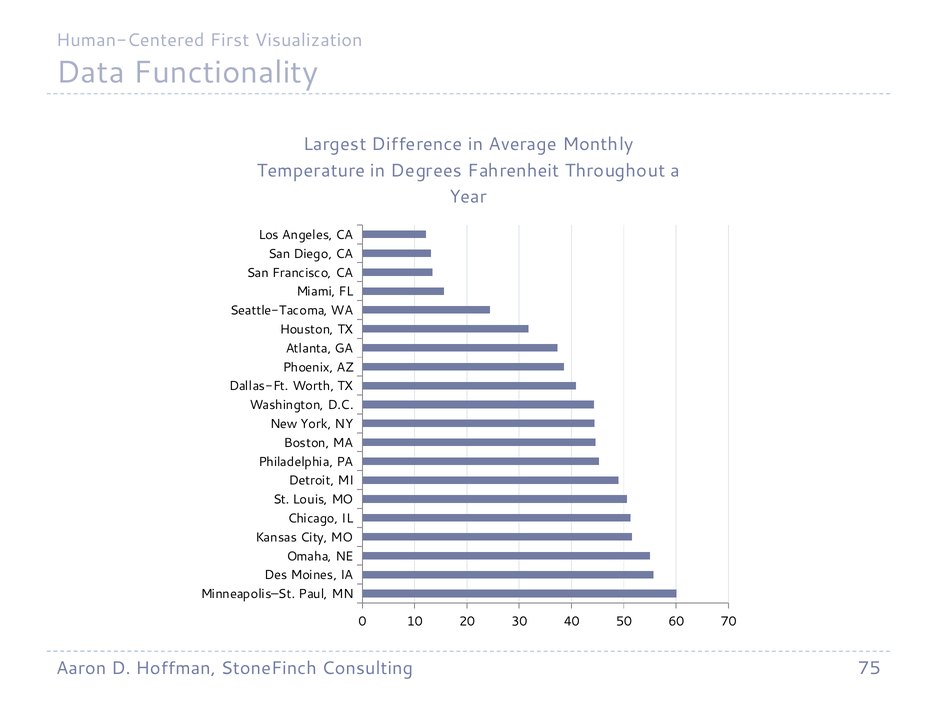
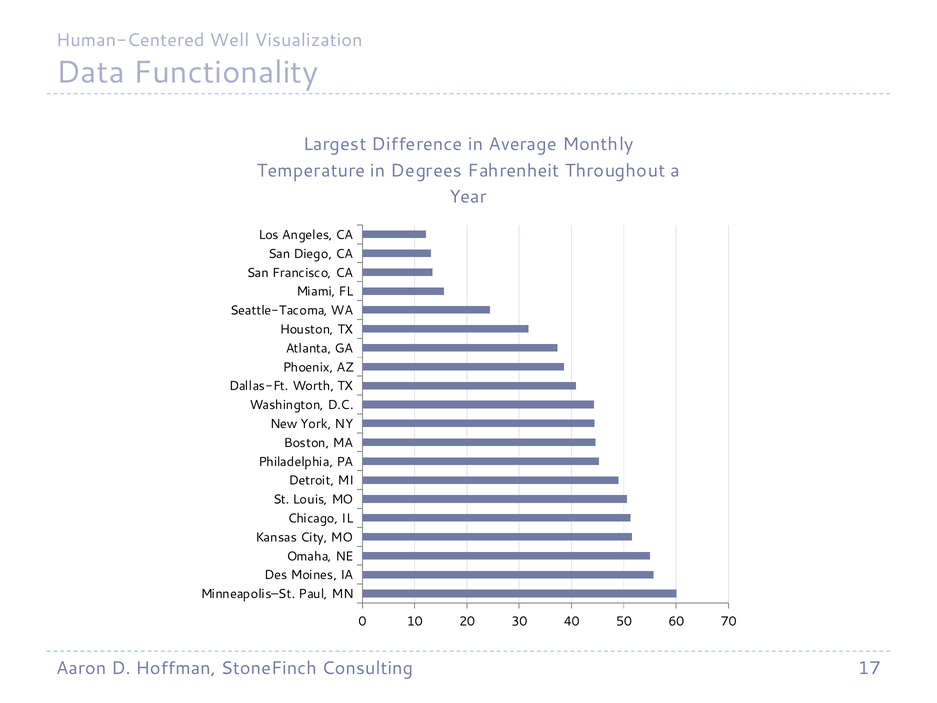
First: First -> Well (230, 40)
75: 75 -> 17 (869, 668)
